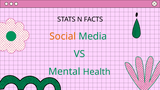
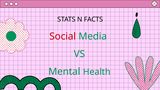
Social colour: orange -> red (63, 36)
